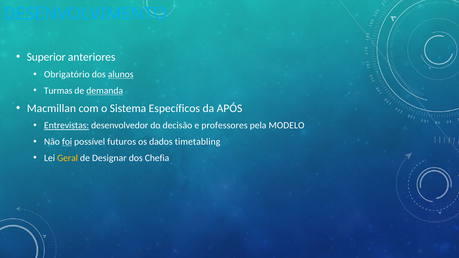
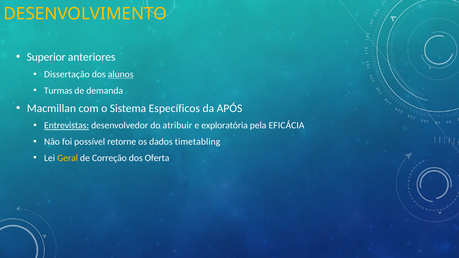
DESENVOLVIMENTO colour: light blue -> yellow (85, 14)
Obrigatório: Obrigatório -> Dissertação (67, 74)
demanda underline: present -> none (105, 91)
decisão: decisão -> atribuir (177, 126)
professores: professores -> exploratória (225, 126)
MODELO: MODELO -> EFICÁCIA (287, 126)
foi underline: present -> none (67, 142)
futuros: futuros -> retorne (122, 142)
Designar: Designar -> Correção (109, 158)
Chefia: Chefia -> Oferta (157, 158)
